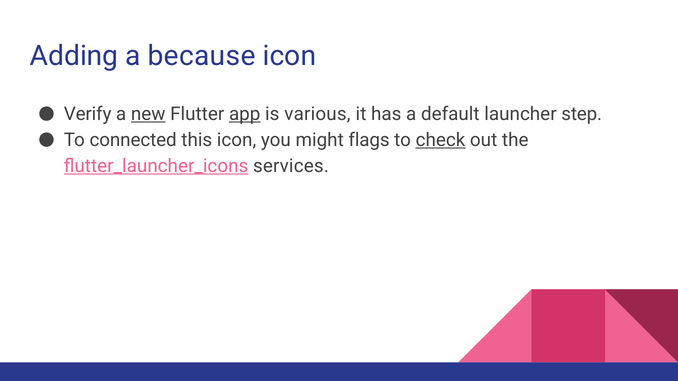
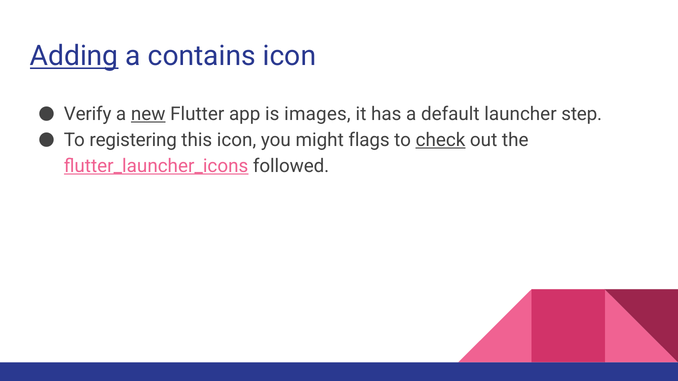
Adding underline: none -> present (74, 56)
because: because -> contains (202, 56)
app underline: present -> none (245, 114)
various: various -> images (317, 114)
connected: connected -> registering (133, 140)
services: services -> followed (291, 166)
